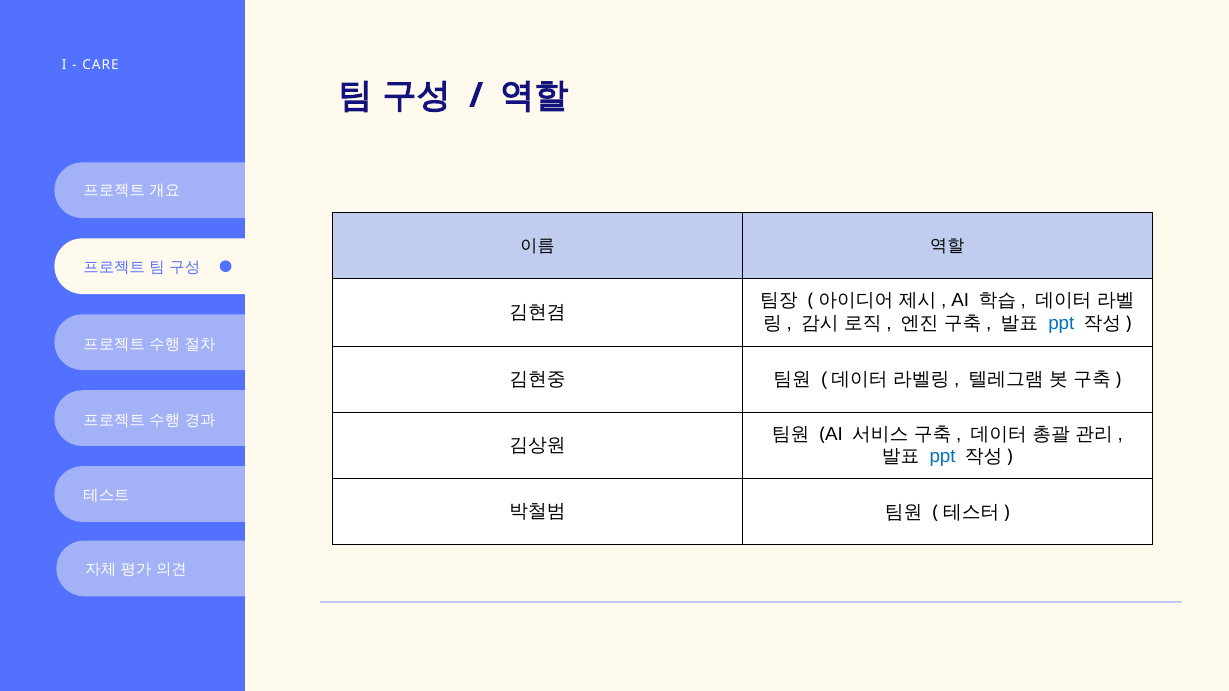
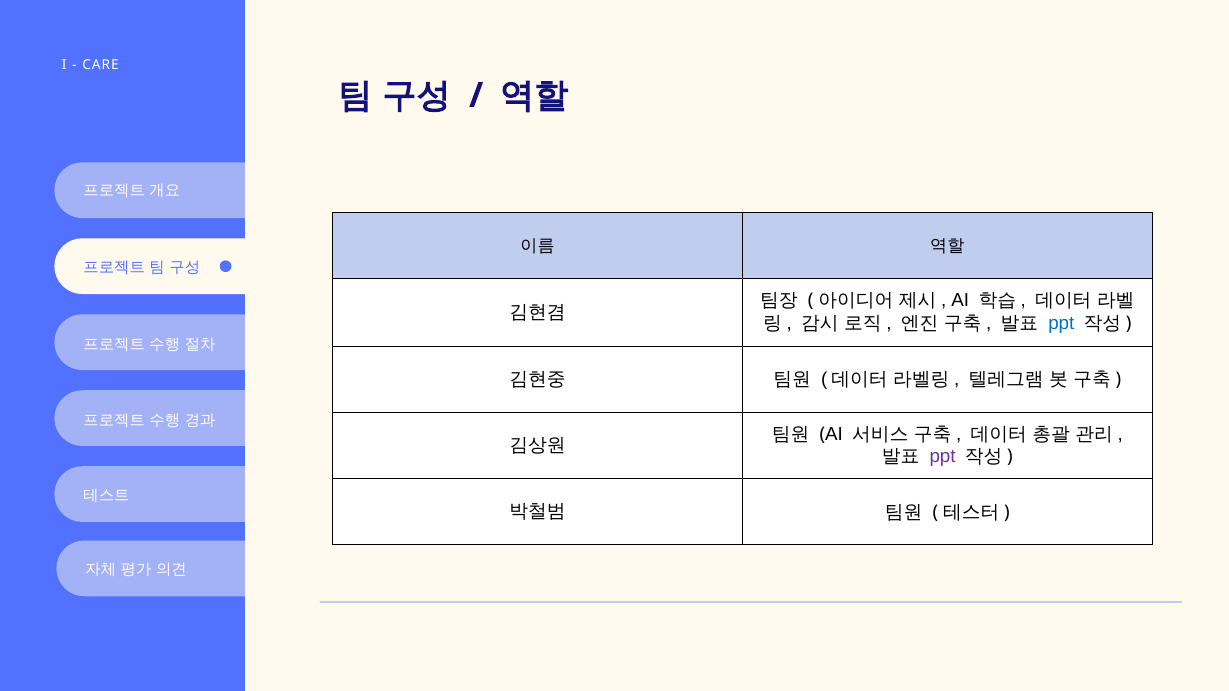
ppt colour: blue -> purple (943, 457)
